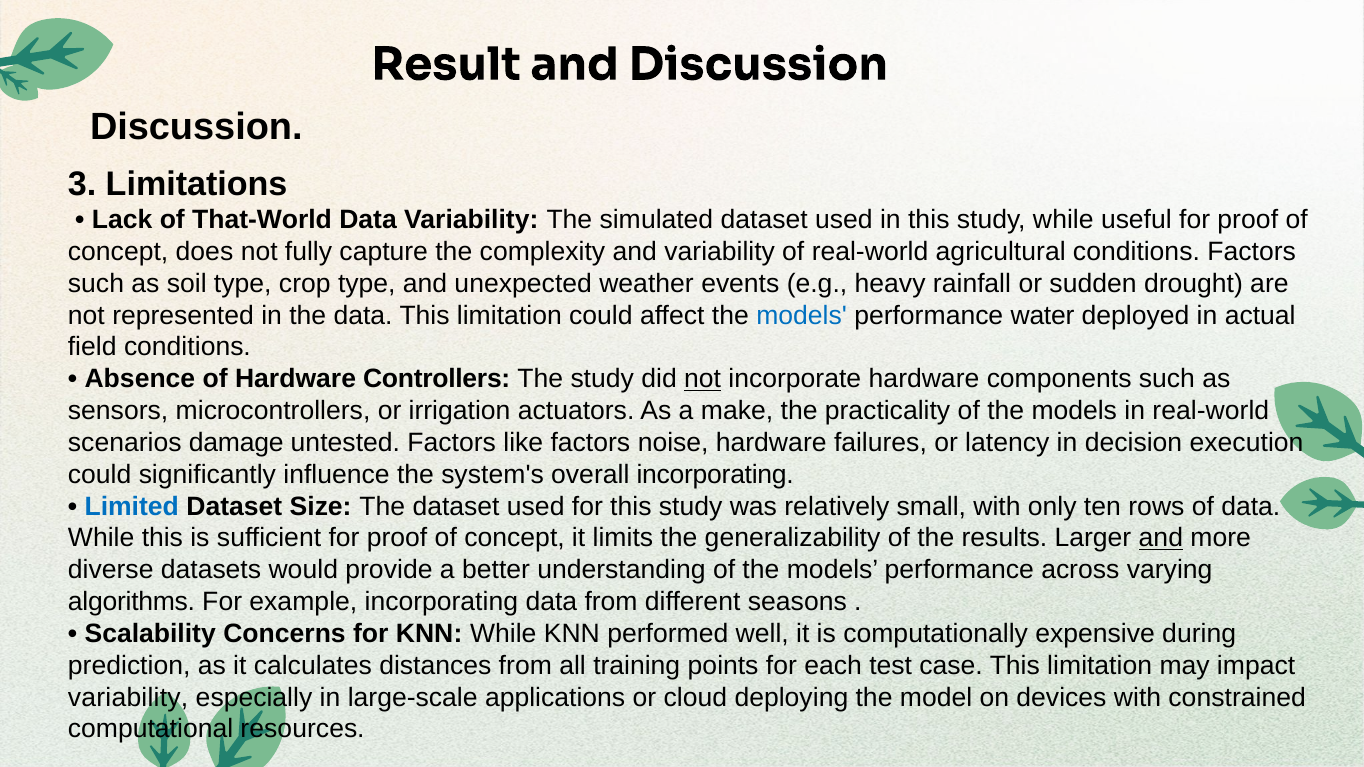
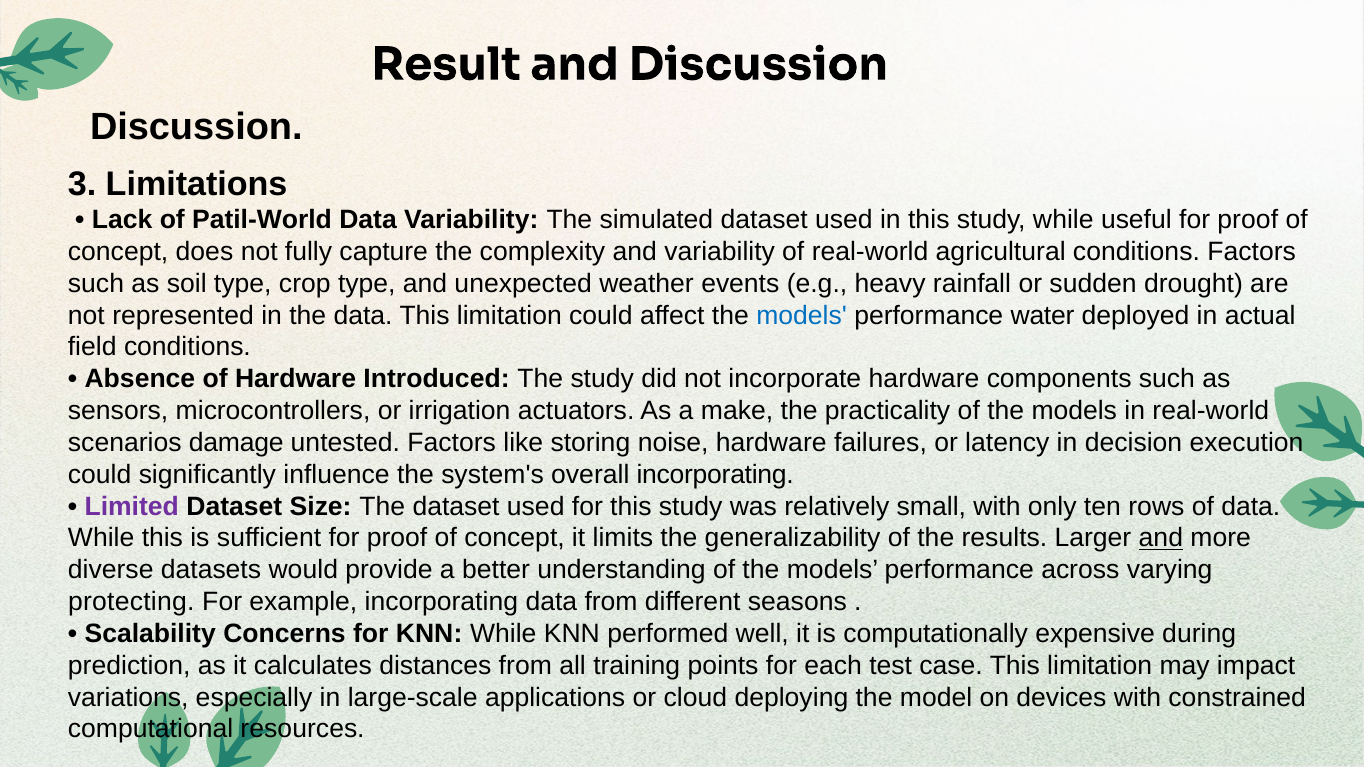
That-World: That-World -> Patil-World (262, 220)
Controllers: Controllers -> Introduced (437, 379)
not underline: present -> none (703, 379)
like factors: factors -> storing (590, 443)
Limited colour: blue -> purple (132, 507)
algorithms: algorithms -> protecting (131, 602)
variability: variability -> variations (128, 698)
